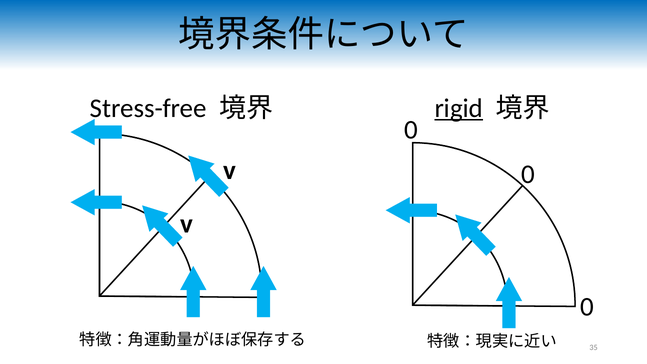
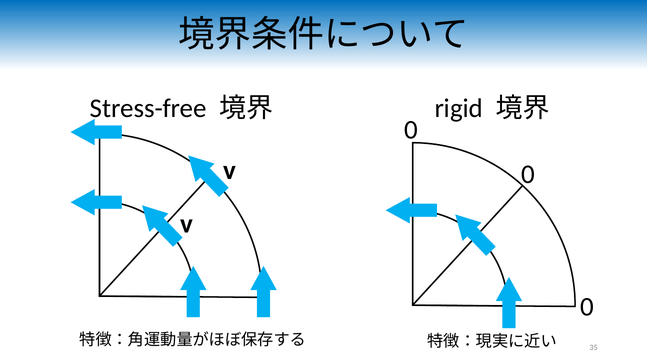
rigid underline: present -> none (459, 108)
